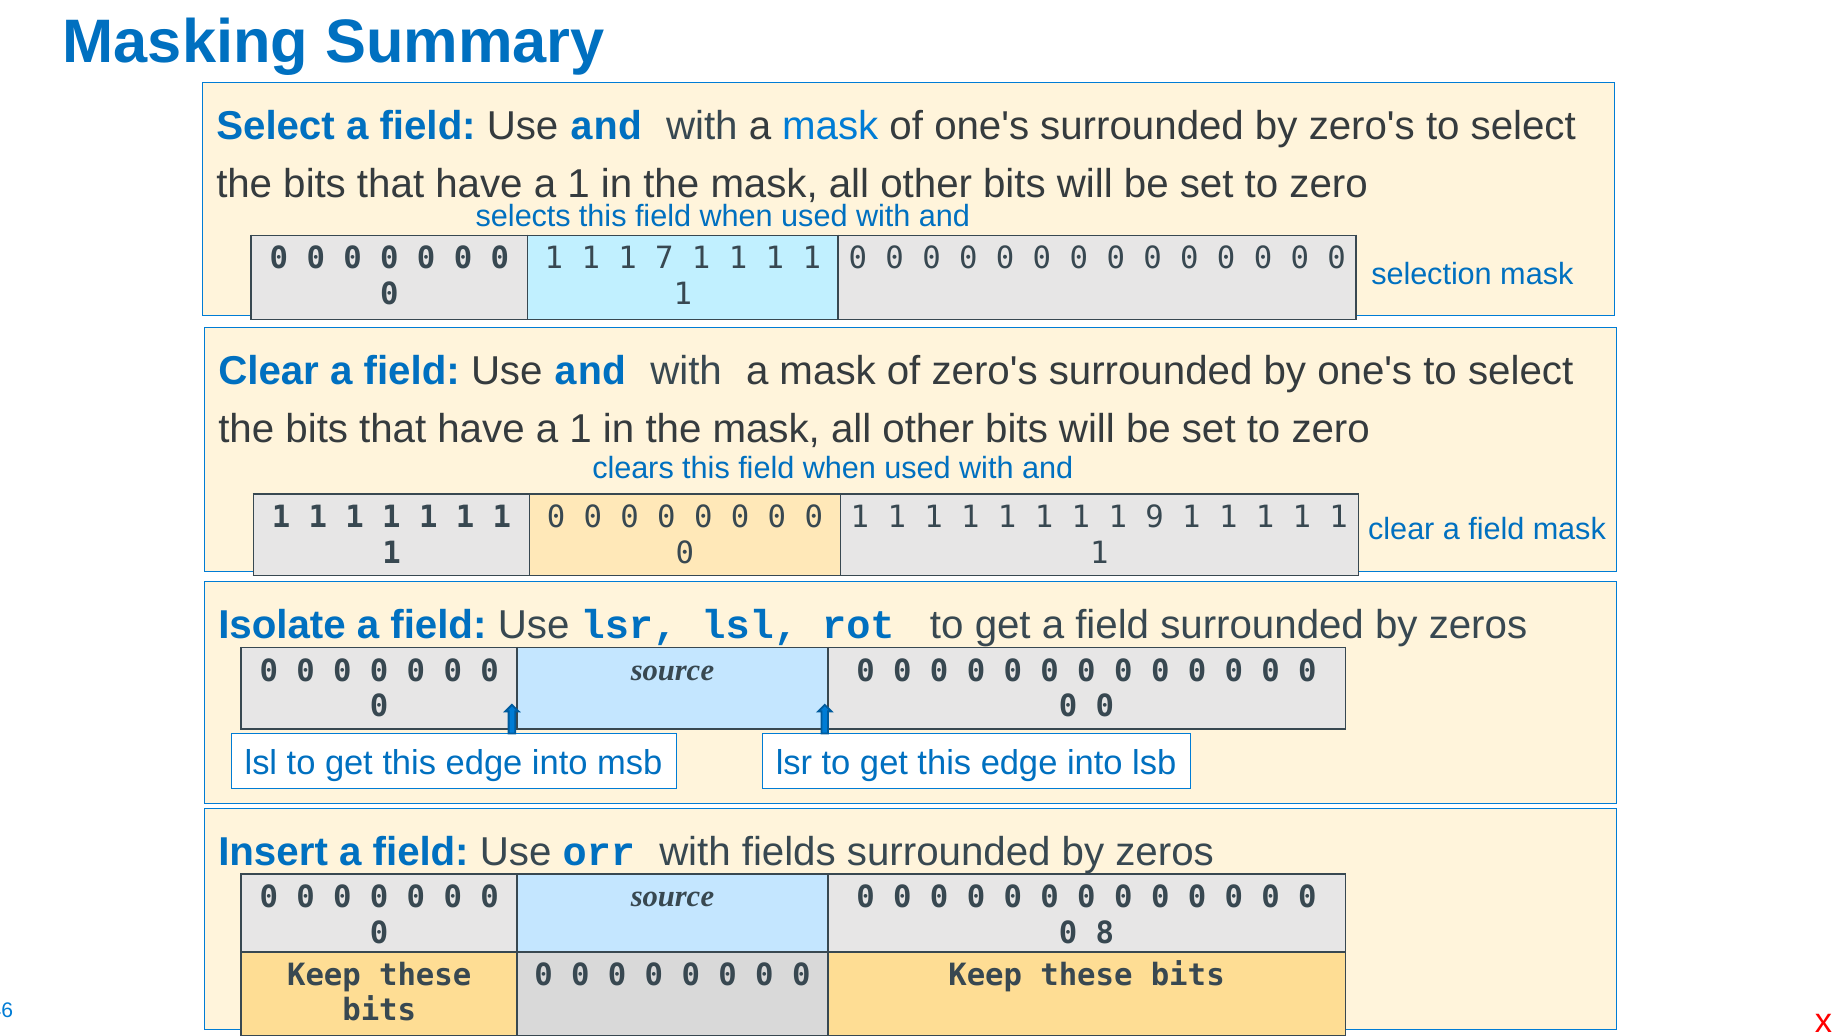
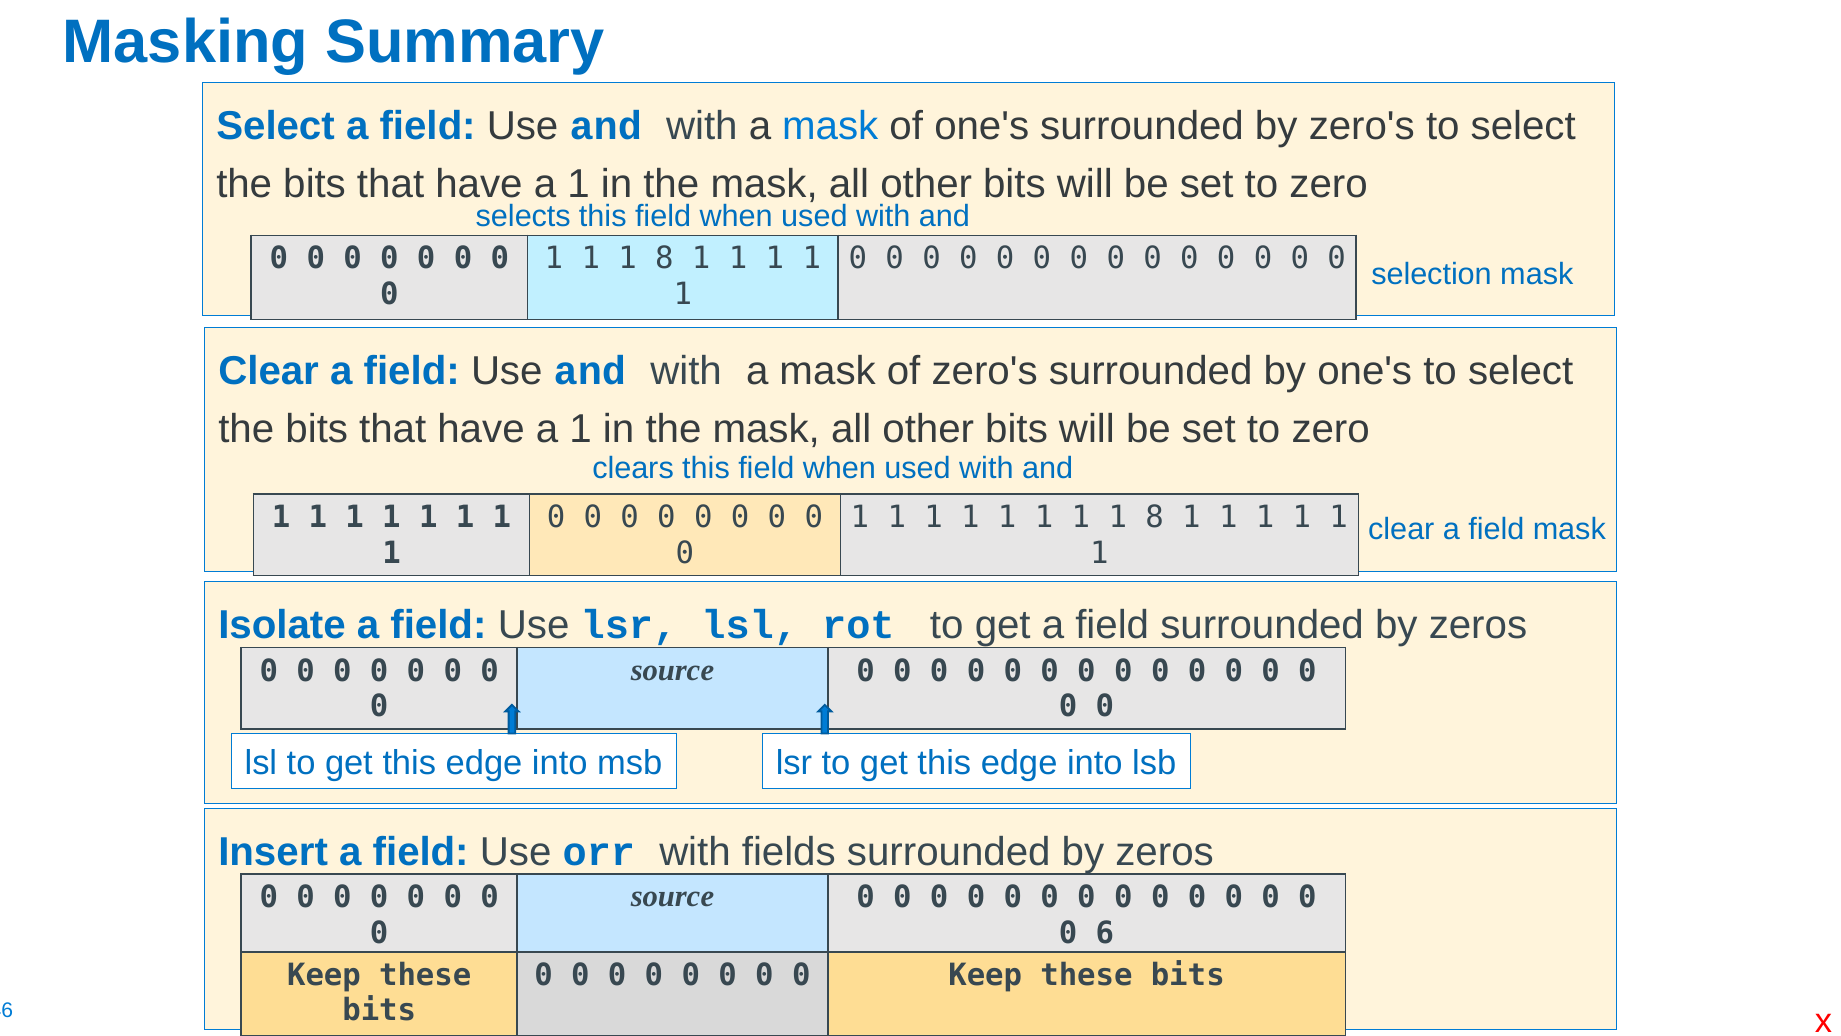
7: 7 -> 8 (664, 259)
9: 9 -> 8 (1155, 517)
8: 8 -> 6 (1105, 933)
